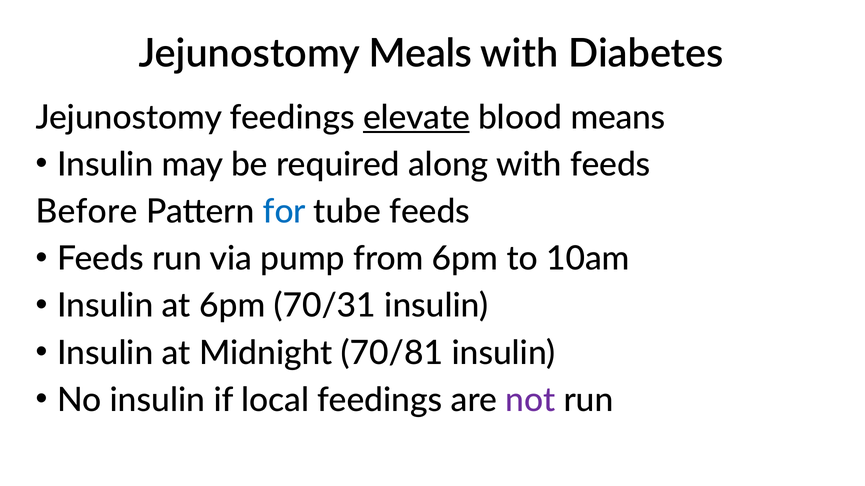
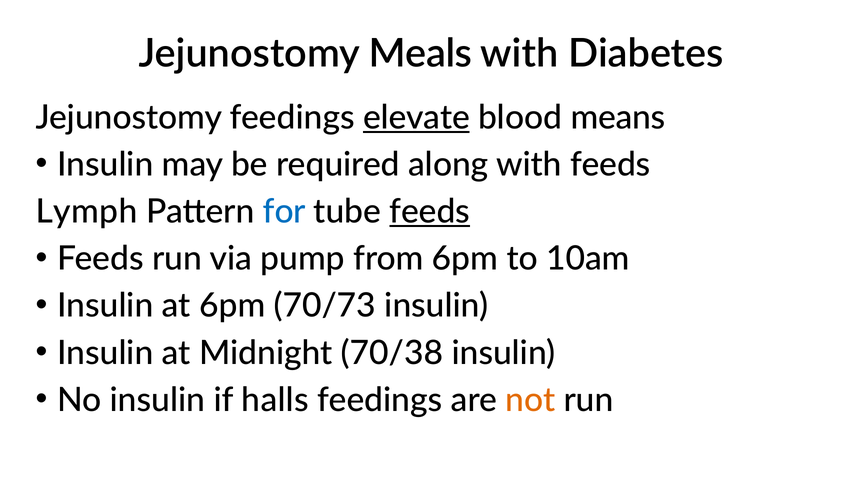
Before: Before -> Lymph (87, 212)
feeds underline: none -> present (430, 212)
70/31: 70/31 -> 70/73 (325, 306)
70/81: 70/81 -> 70/38 (392, 353)
local: local -> halls (275, 401)
not colour: purple -> orange (530, 401)
